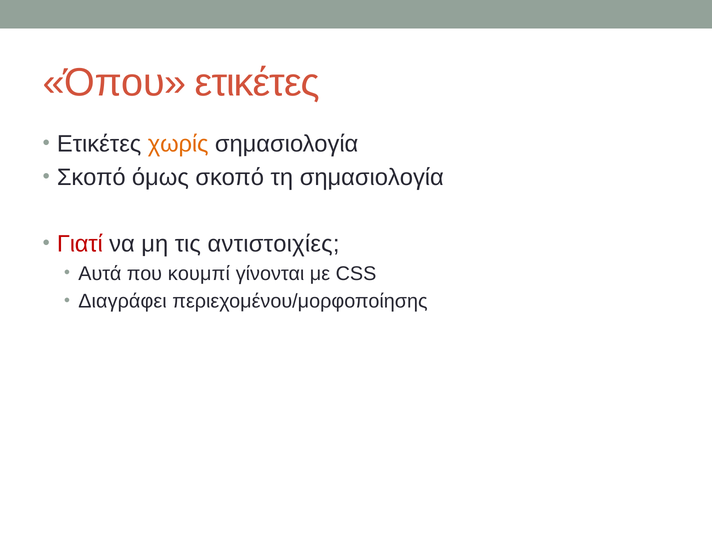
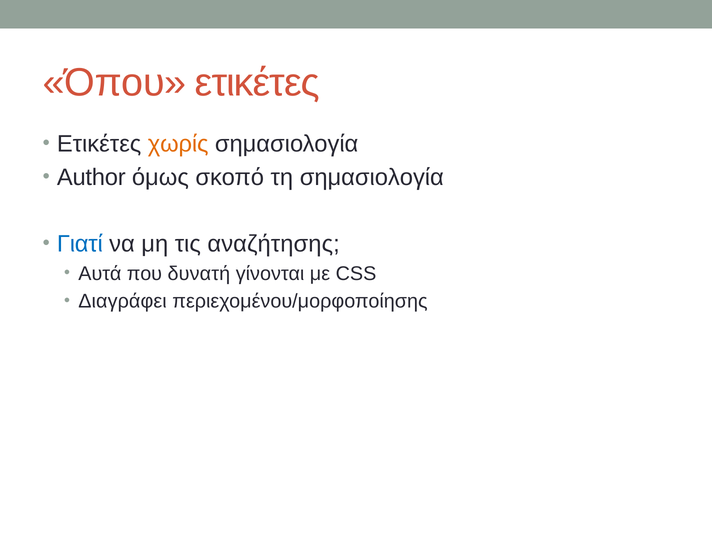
Σκοπό: Σκοπό -> Author (91, 177)
Γιατί colour: red -> blue (80, 244)
αντιστοιχίες: αντιστοιχίες -> αναζήτησης (274, 244)
κουμπί: κουμπί -> δυνατή (199, 274)
